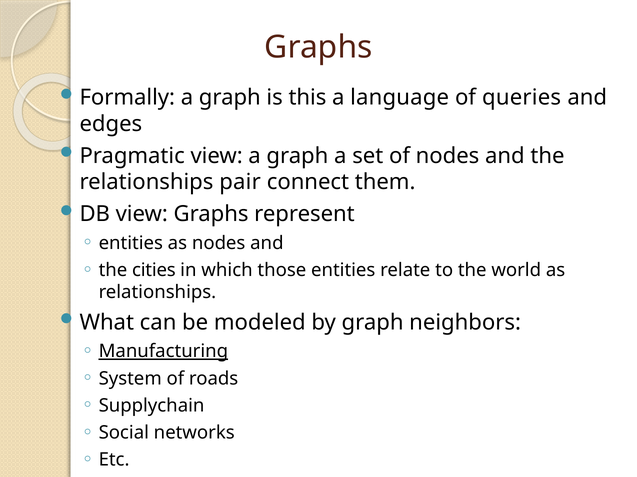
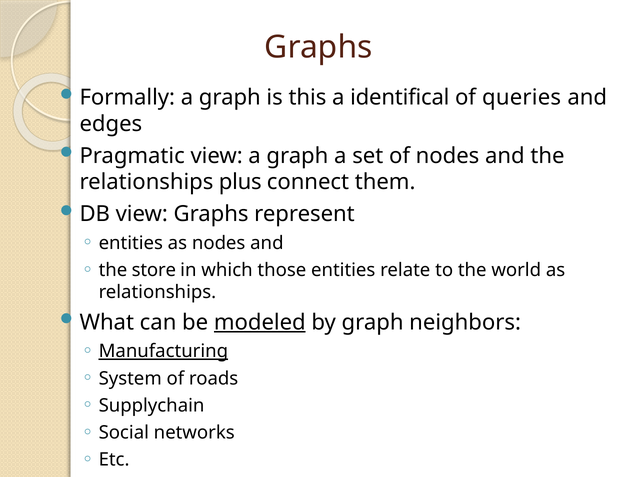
language: language -> identifical (400, 98)
pair: pair -> plus (240, 182)
cities: cities -> store (154, 271)
modeled underline: none -> present (260, 323)
